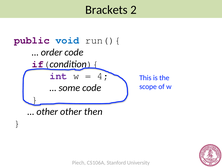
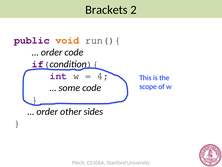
void colour: blue -> orange (67, 40)
other: other -> order (47, 111)
then: then -> sides (93, 111)
